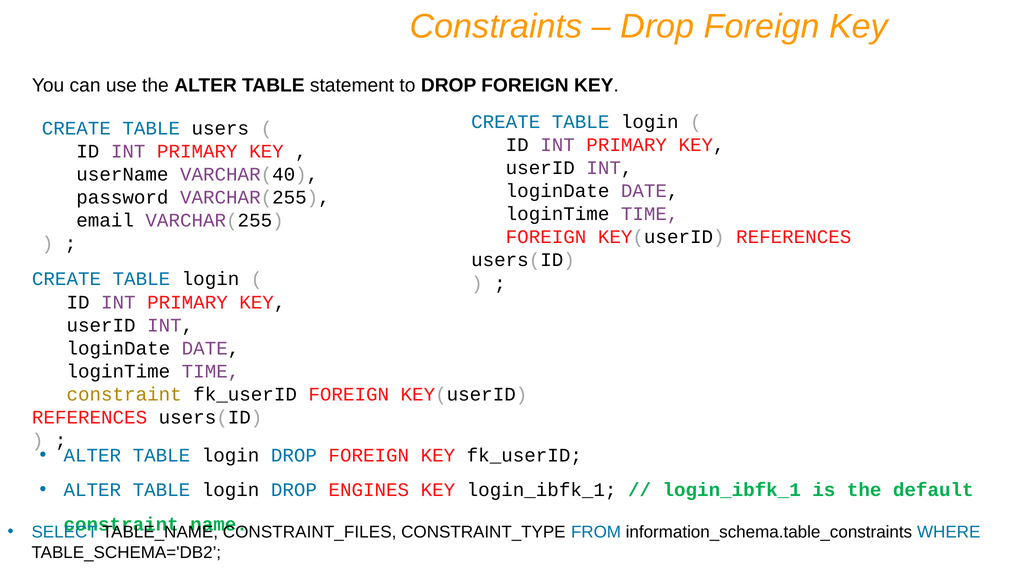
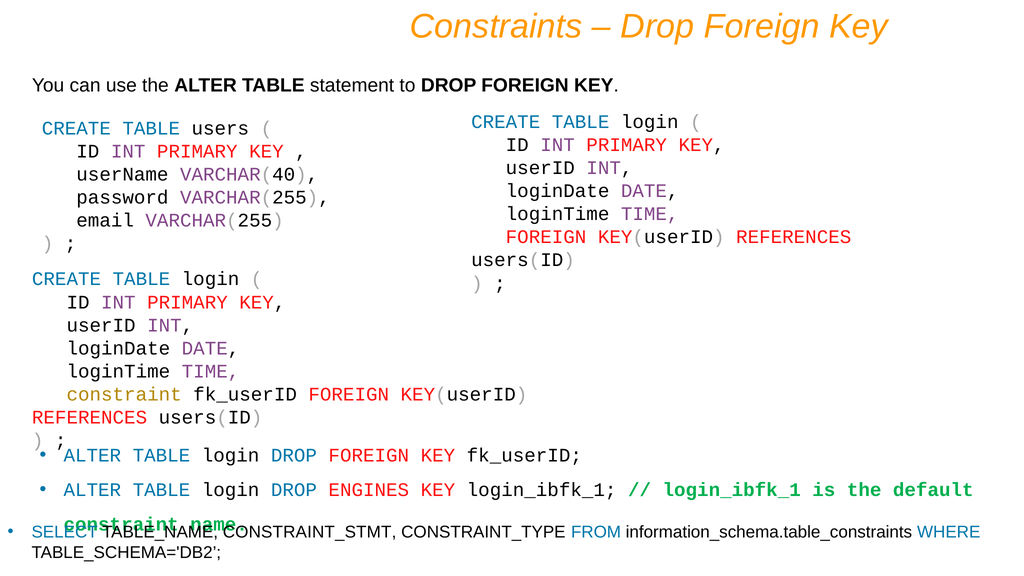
CONSTRAINT_FILES: CONSTRAINT_FILES -> CONSTRAINT_STMT (310, 532)
